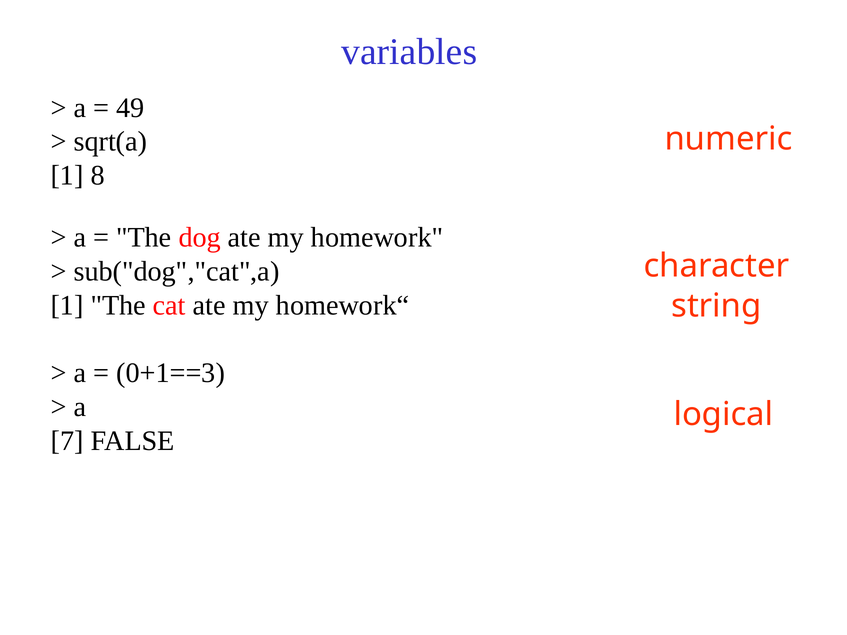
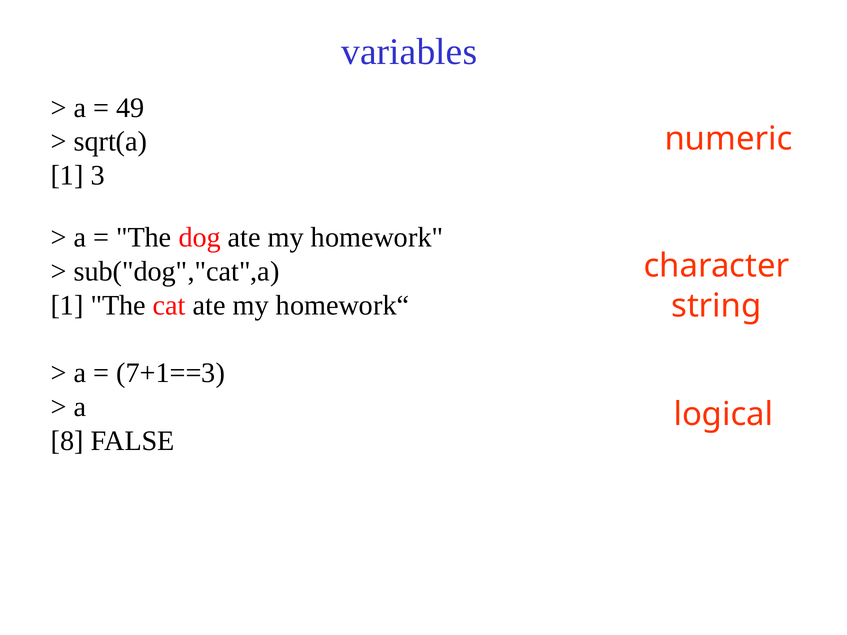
8: 8 -> 3 (98, 176)
0+1==3: 0+1==3 -> 7+1==3 (171, 373)
7: 7 -> 8 (67, 441)
